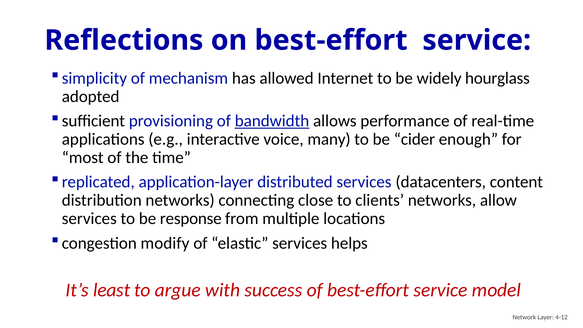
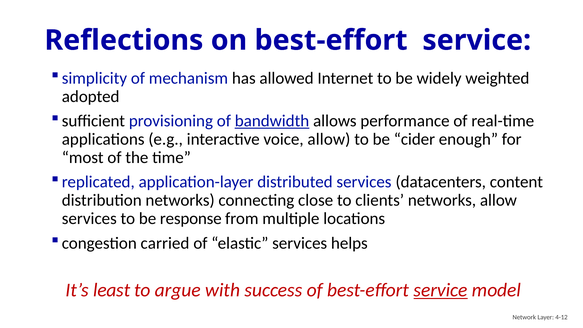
hourglass: hourglass -> weighted (497, 78)
voice many: many -> allow (329, 139)
modify: modify -> carried (165, 243)
service underline: none -> present (441, 290)
